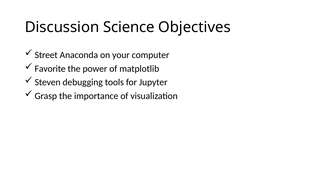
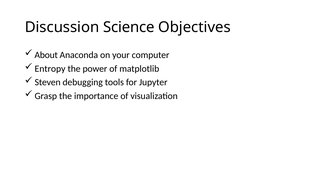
Street: Street -> About (46, 55)
Favorite: Favorite -> Entropy (50, 69)
